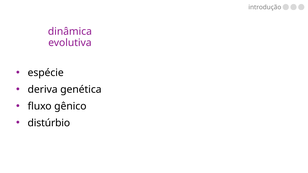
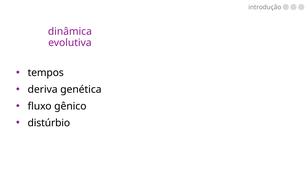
espécie: espécie -> tempos (46, 73)
